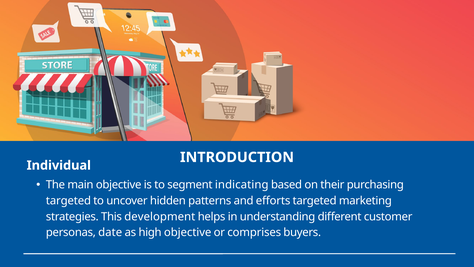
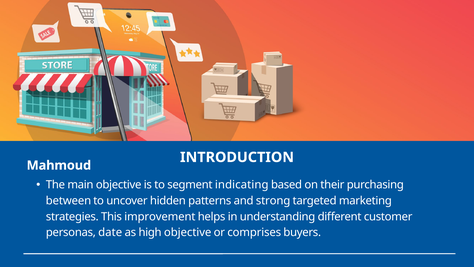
Individual: Individual -> Mahmoud (59, 165)
targeted: targeted -> between (68, 200)
efforts: efforts -> strong (273, 200)
development: development -> improvement (160, 216)
